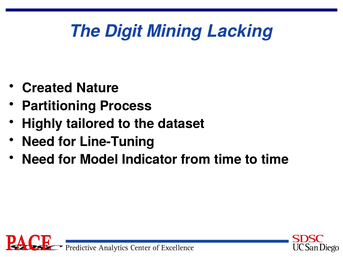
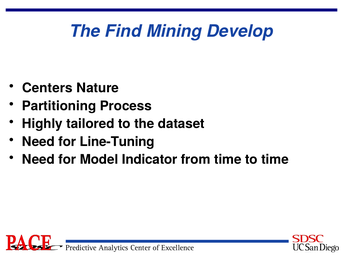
Digit: Digit -> Find (123, 31)
Lacking: Lacking -> Develop (240, 31)
Created: Created -> Centers (47, 88)
